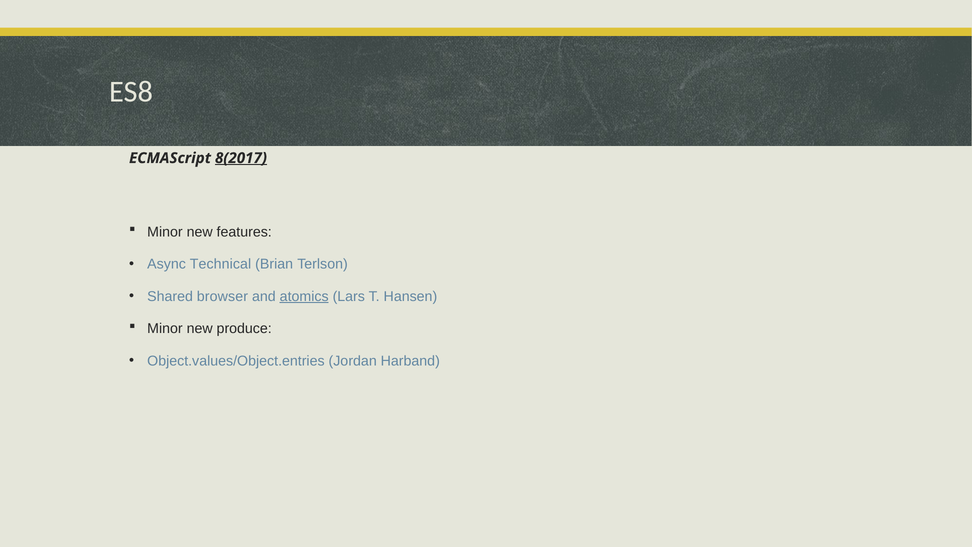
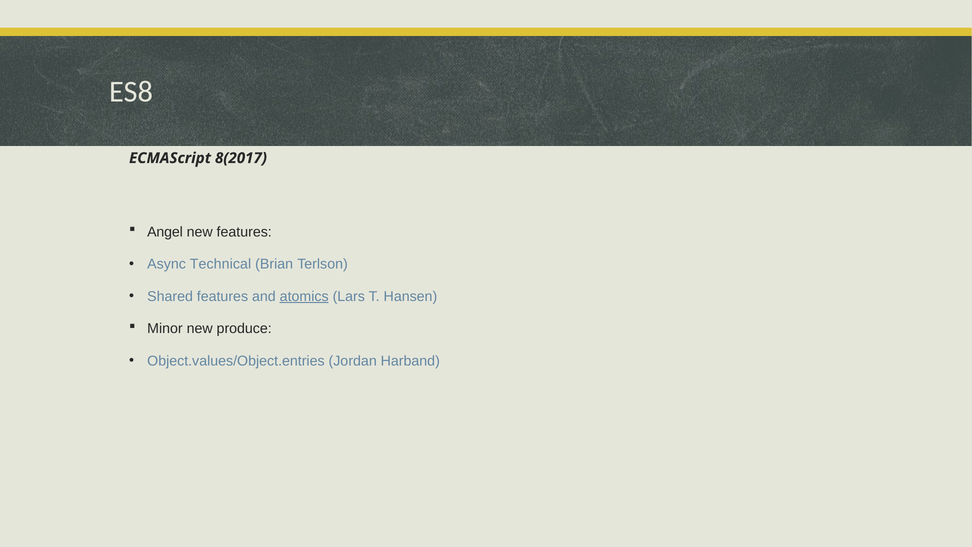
8(2017 underline: present -> none (241, 158)
Minor: Minor -> Angel (165, 232)
Shared browser: browser -> features (222, 296)
